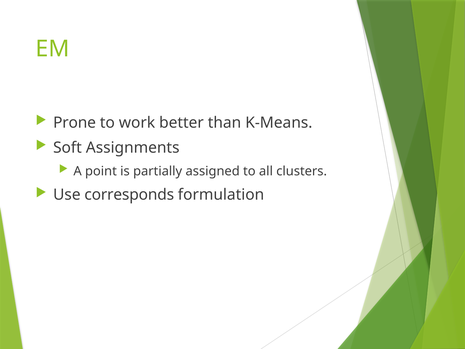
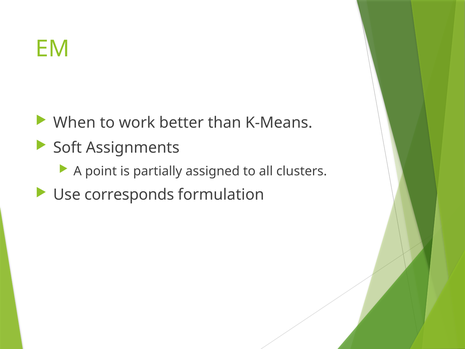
Prone: Prone -> When (74, 123)
